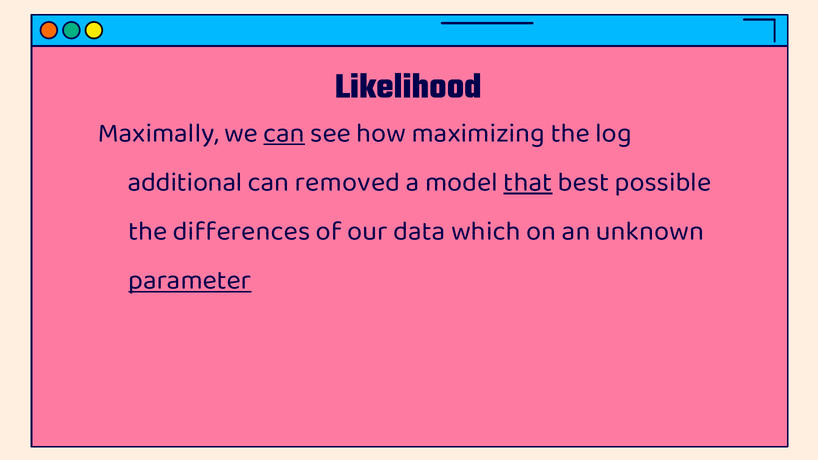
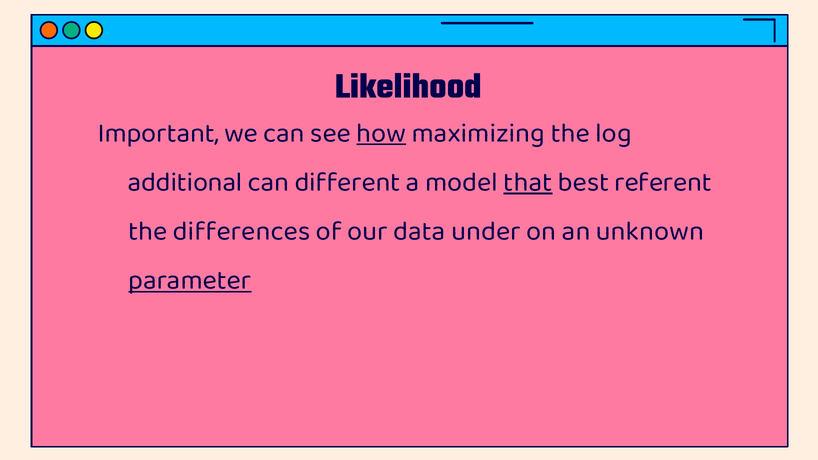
Maximally: Maximally -> Important (158, 133)
can underline: present -> none (284, 133)
how underline: none -> present (381, 133)
removed: removed -> different (348, 182)
possible: possible -> referent (663, 182)
which: which -> under (486, 231)
